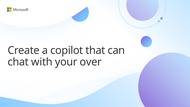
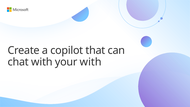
your over: over -> with (91, 62)
